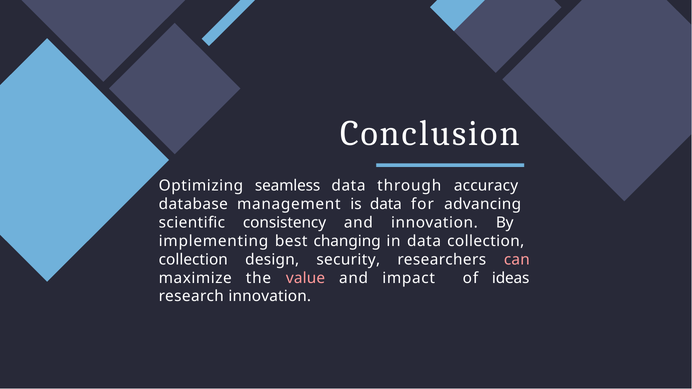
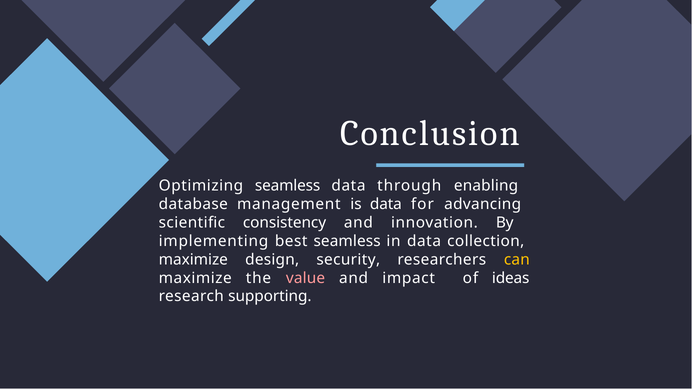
accuracy: accuracy -> enabling (486, 186)
best changing: changing -> seamless (347, 241)
collection: collection -> maximize (193, 260)
can colour: pink -> yellow (517, 260)
research innovation: innovation -> supporting (270, 297)
